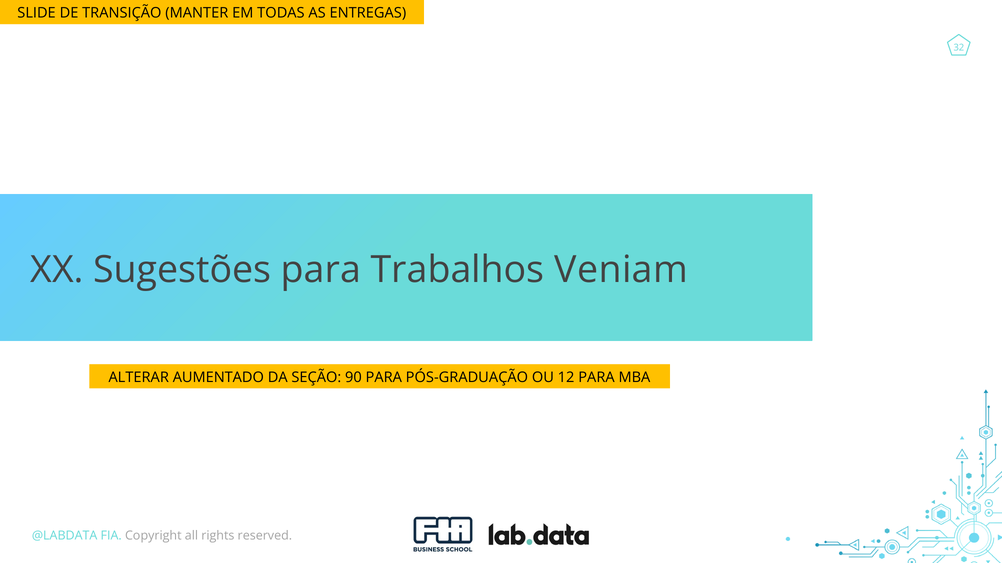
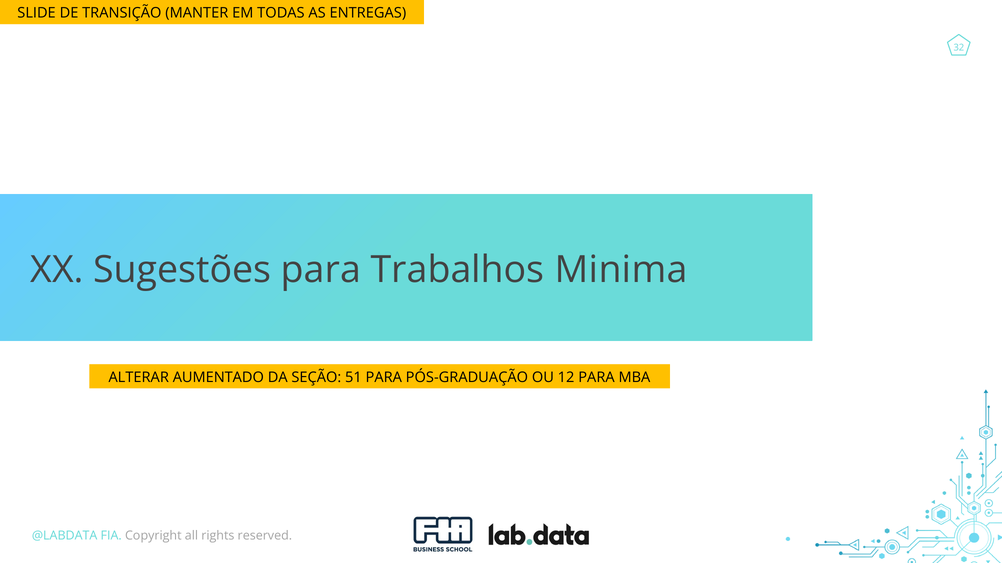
Veniam: Veniam -> Minima (621, 270)
90: 90 -> 51 (353, 378)
